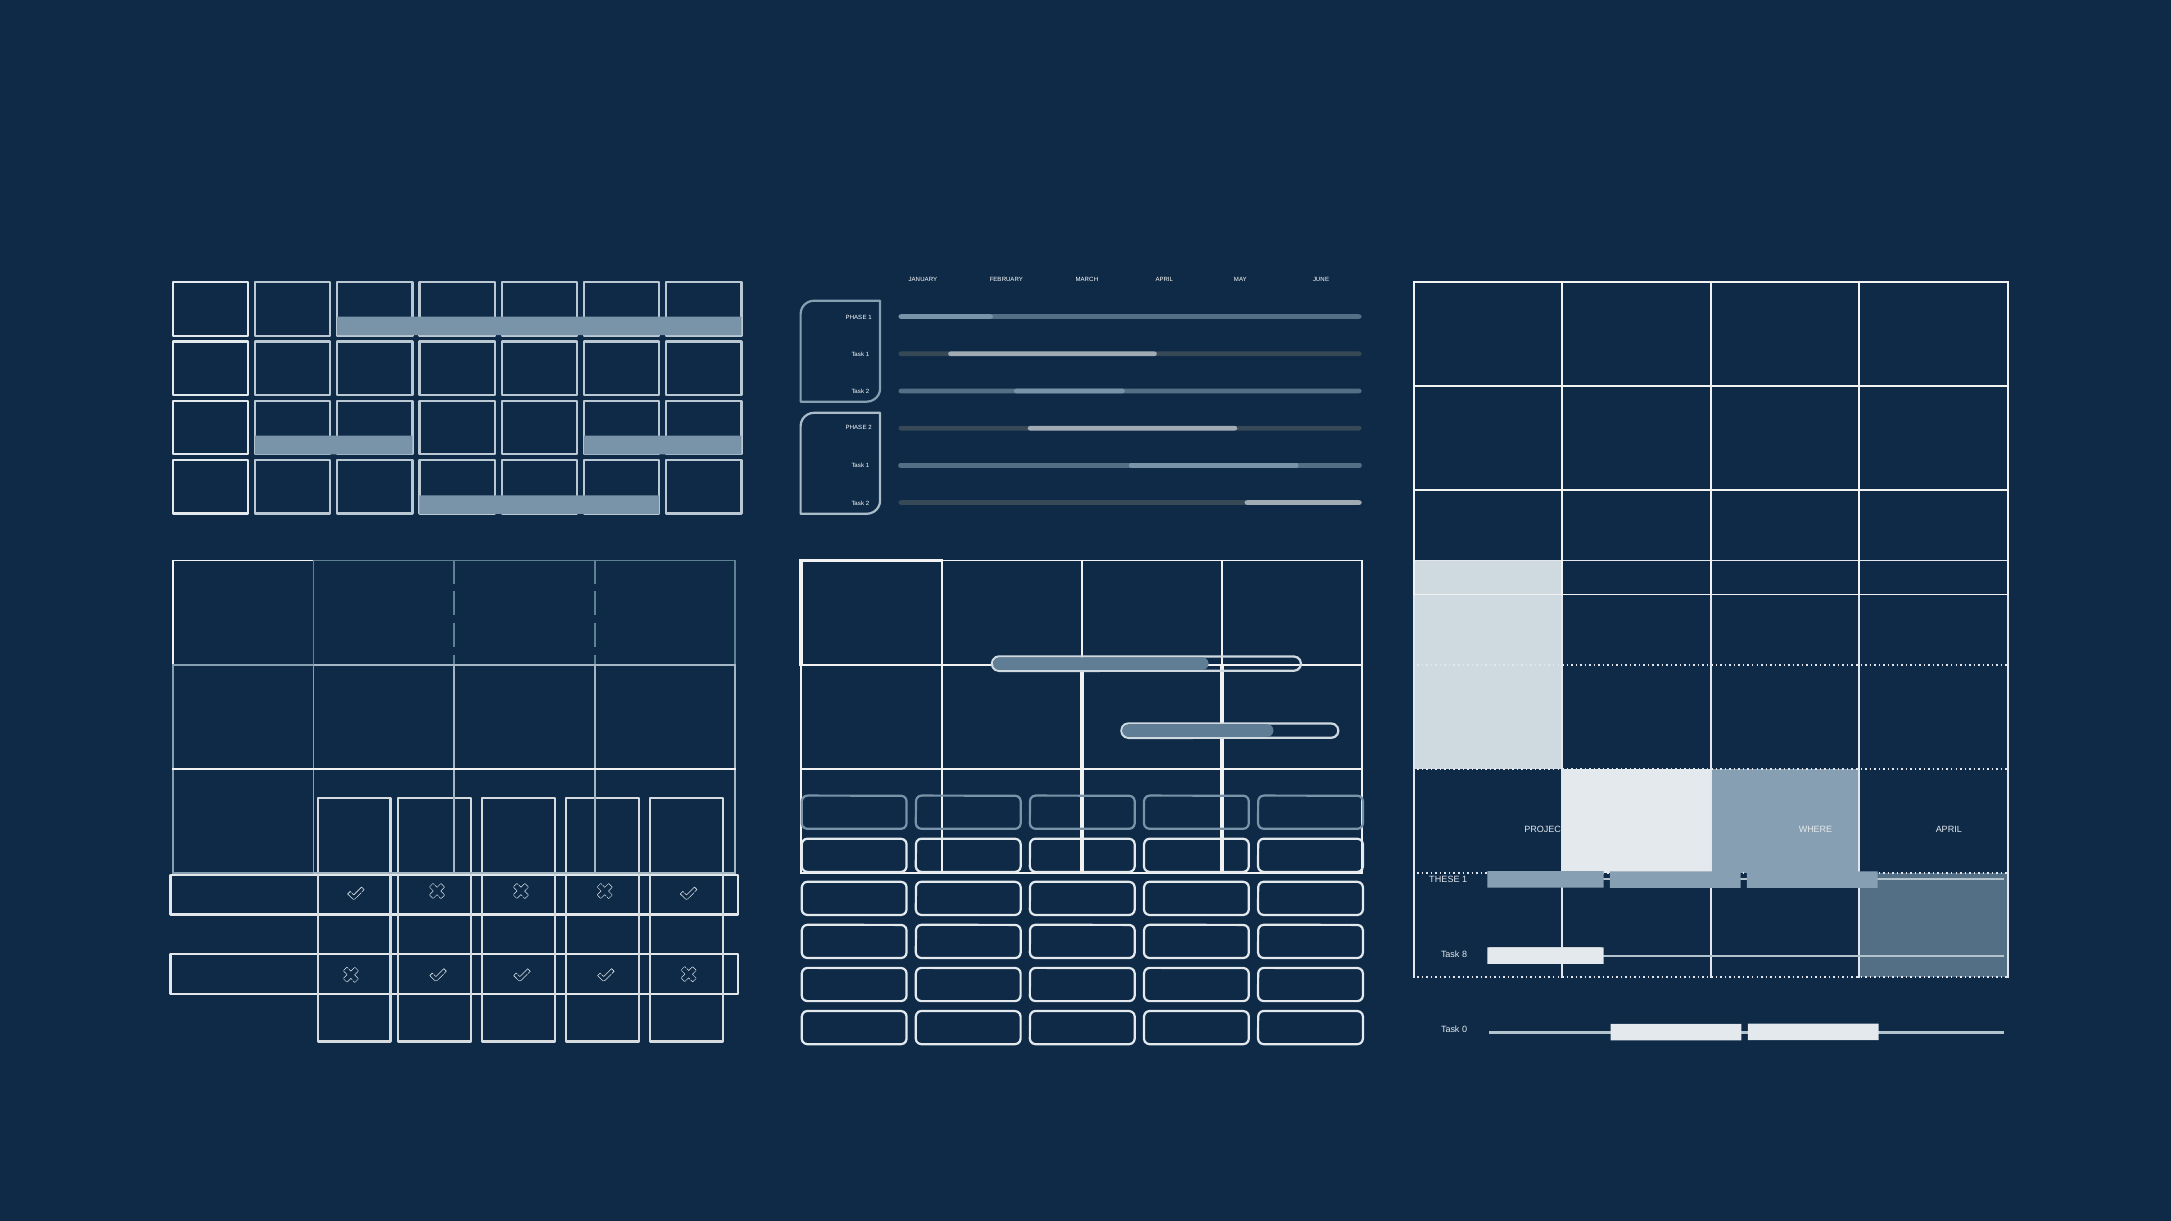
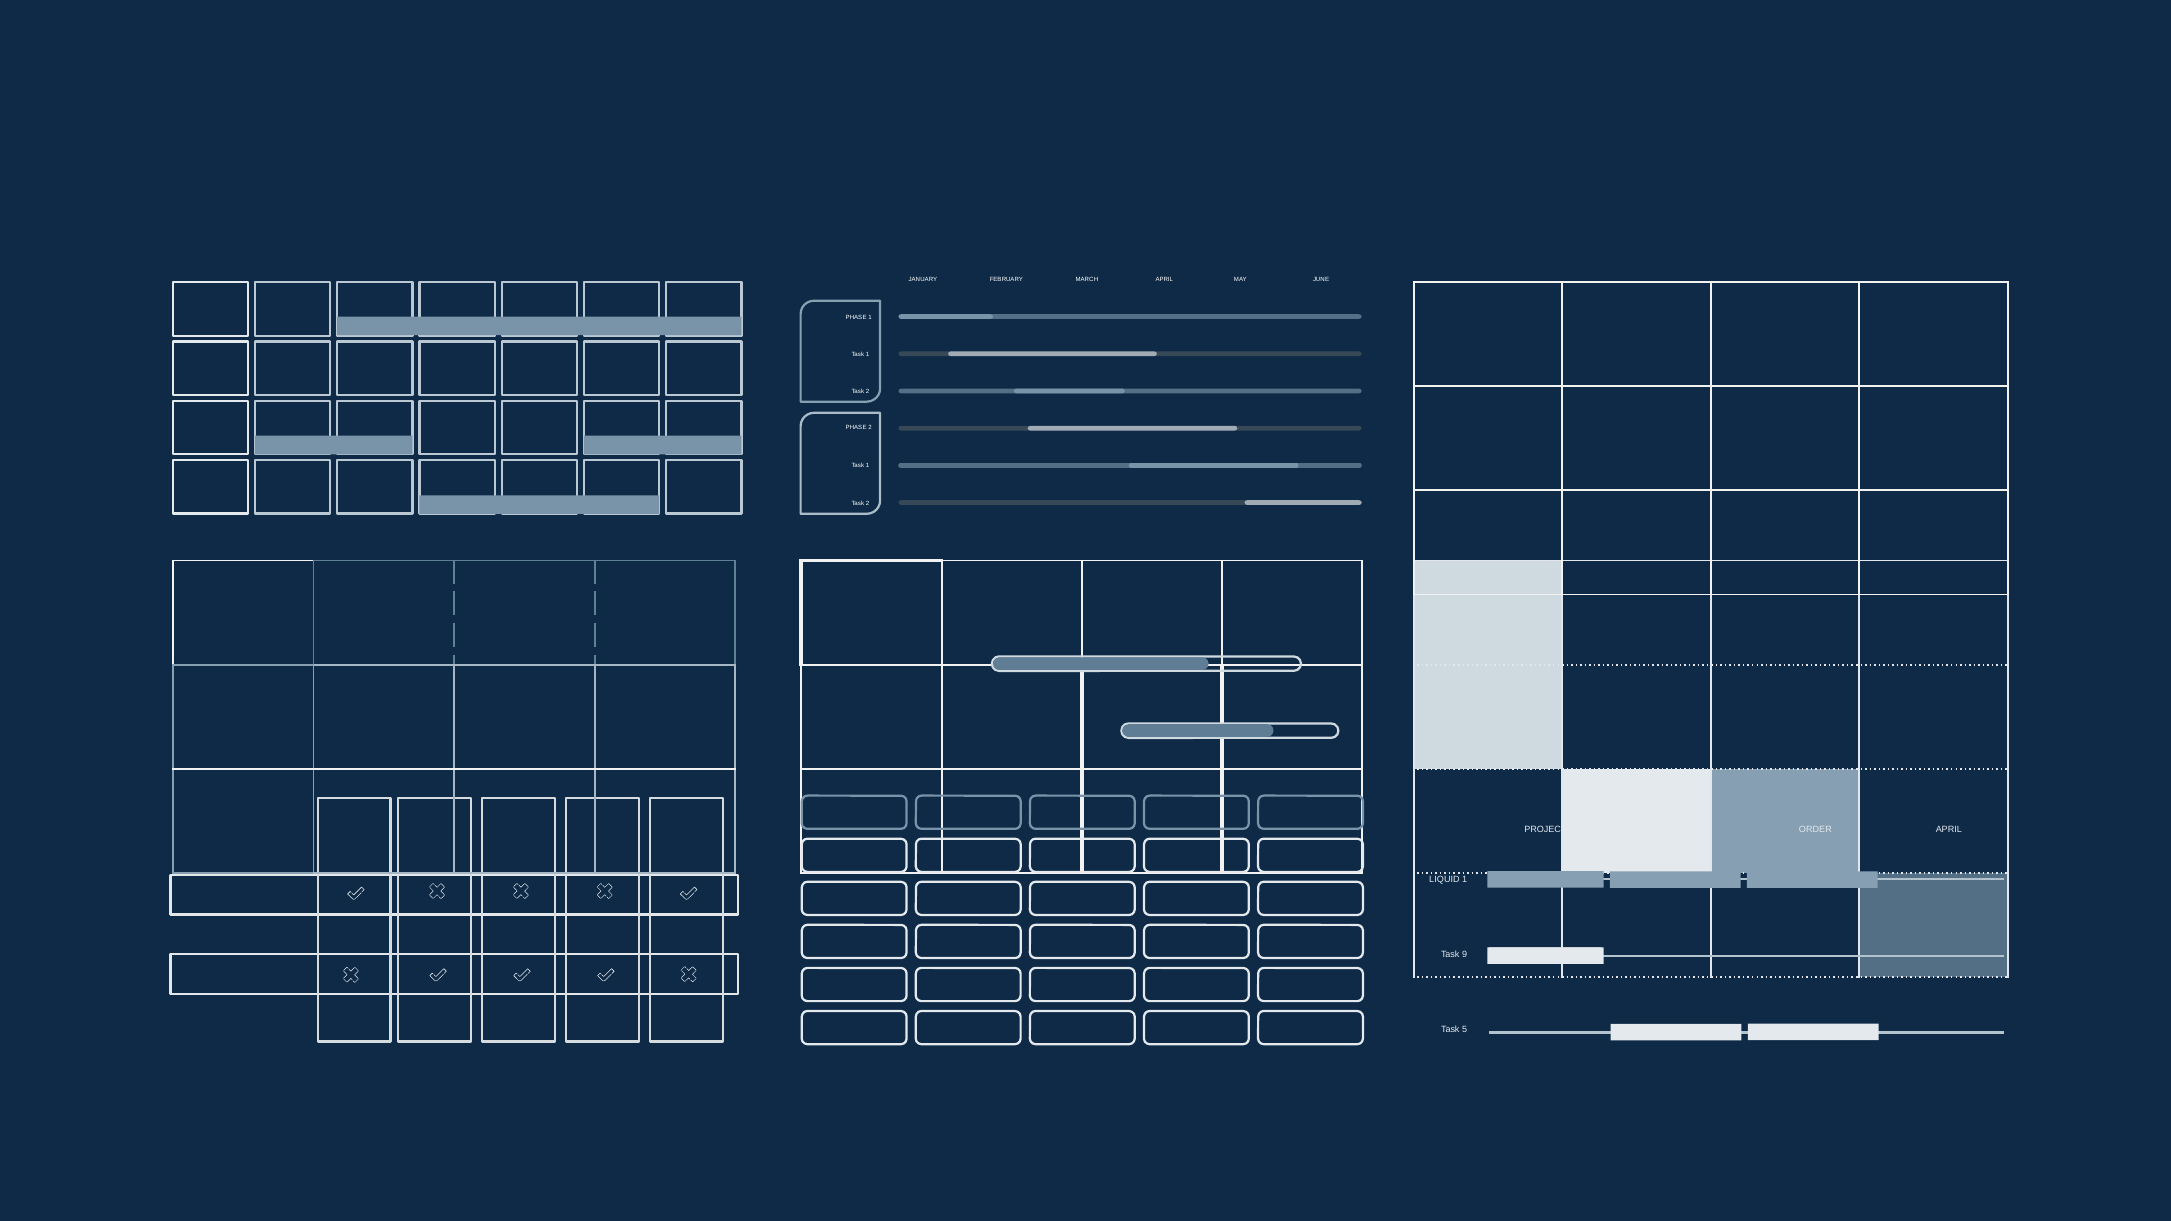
WHERE: WHERE -> ORDER (1815, 830)
THESE: THESE -> LIQUID (1444, 880)
8: 8 -> 9 (1465, 955)
0: 0 -> 5 (1465, 1030)
